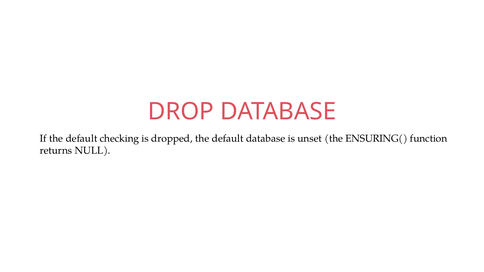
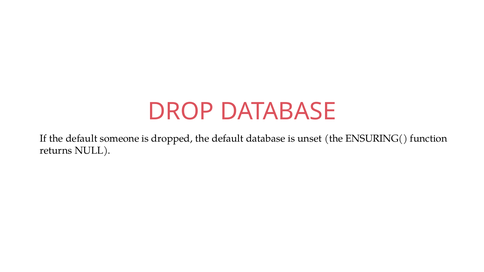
checking: checking -> someone (120, 139)
